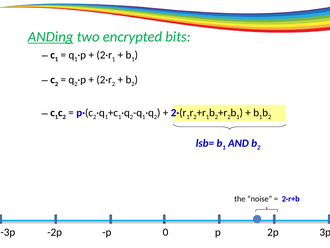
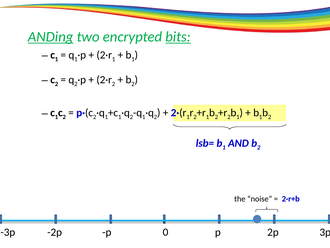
bits underline: none -> present (178, 37)
